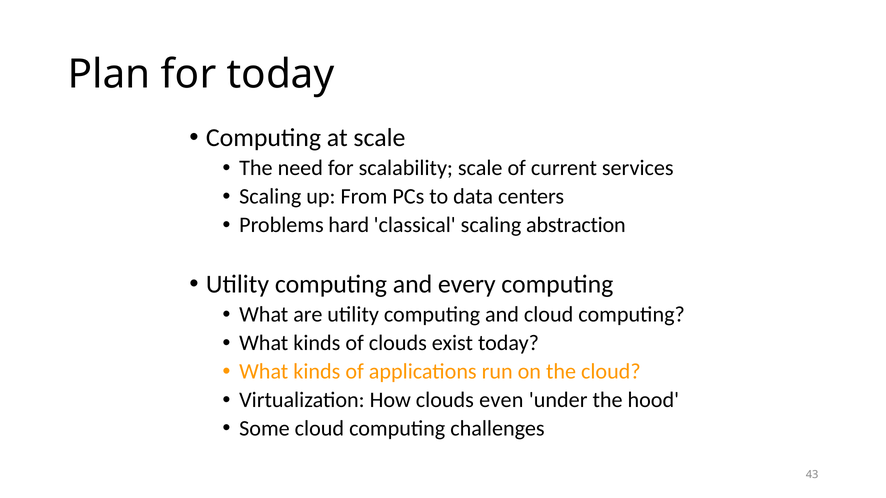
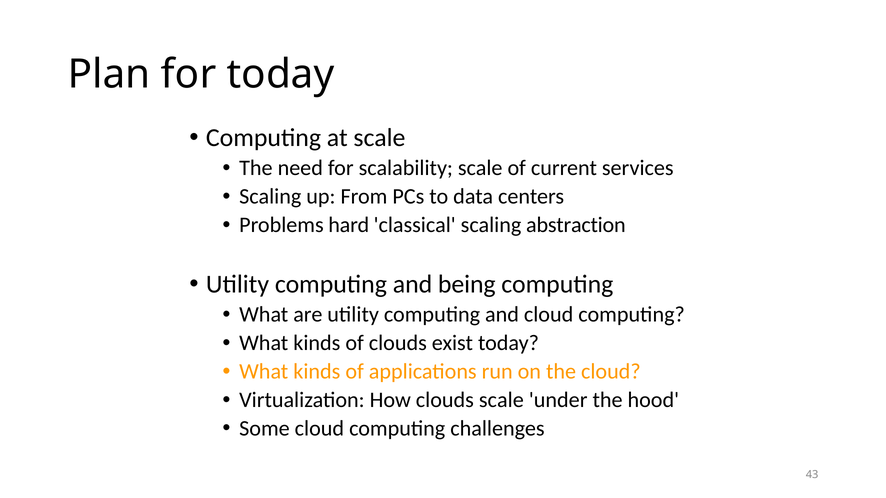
every: every -> being (467, 284)
clouds even: even -> scale (501, 400)
